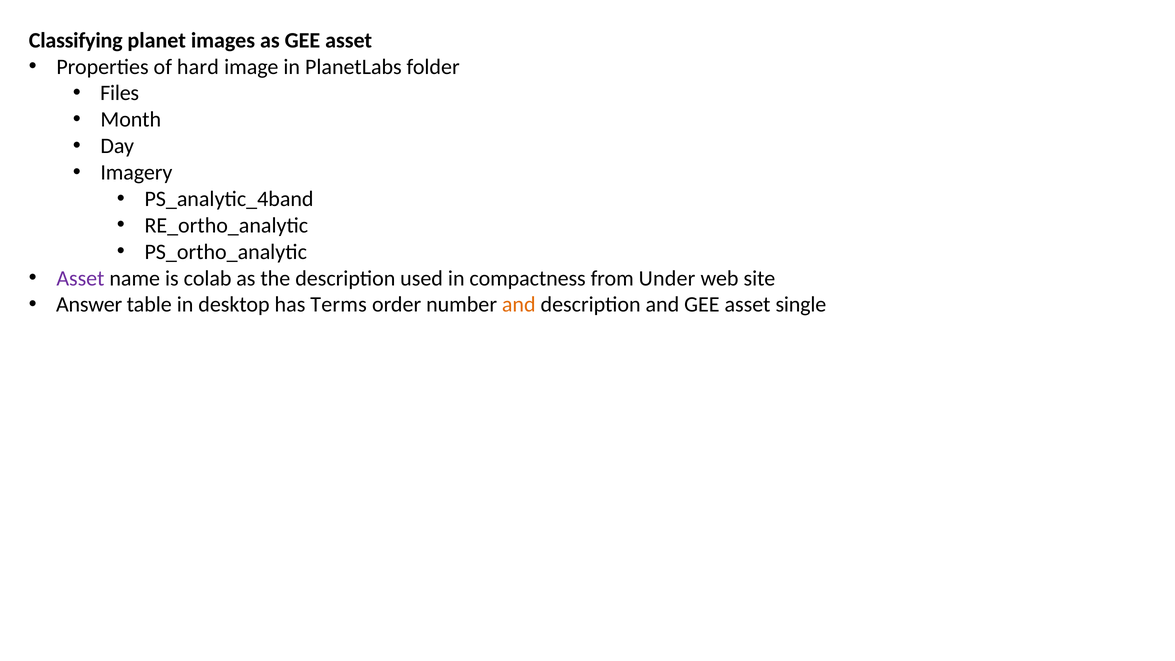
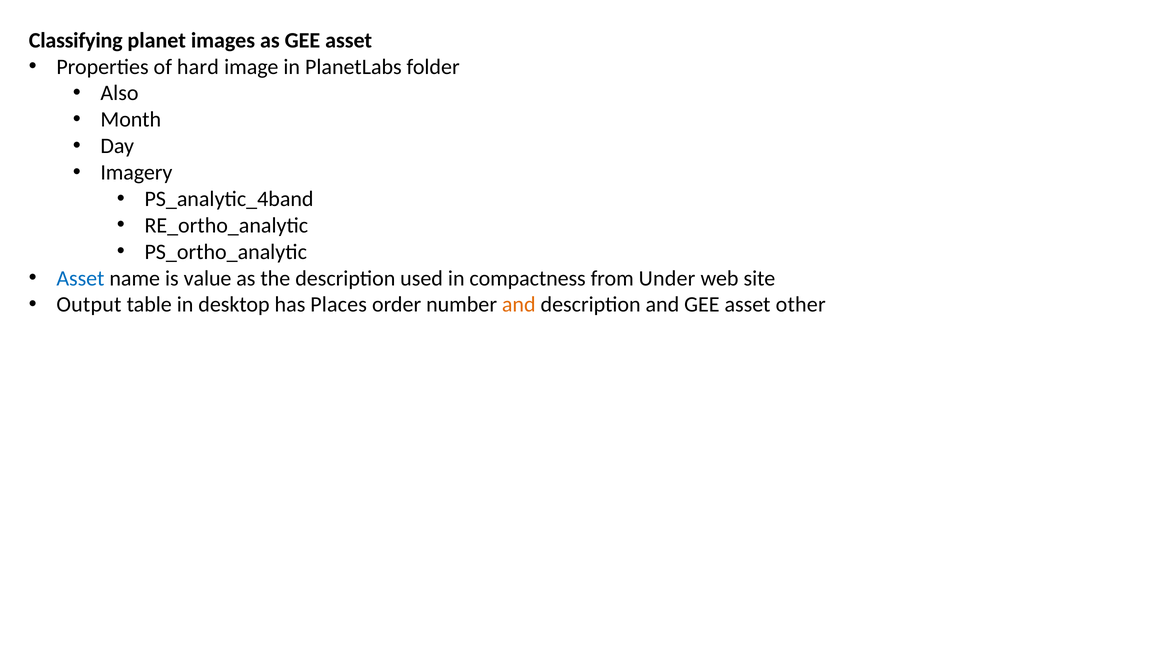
Files: Files -> Also (120, 93)
Asset colour: purple -> blue (80, 278)
colab: colab -> value (208, 278)
Answer: Answer -> Output (89, 305)
Terms: Terms -> Places (339, 305)
single: single -> other (801, 305)
